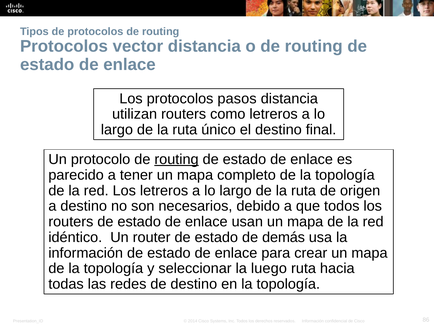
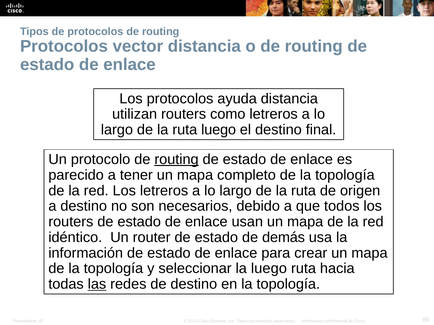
pasos: pasos -> ayuda (237, 99)
ruta único: único -> luego (219, 130)
las underline: none -> present (97, 285)
